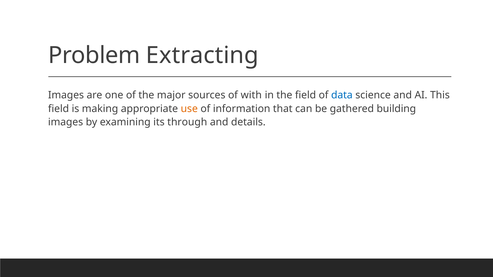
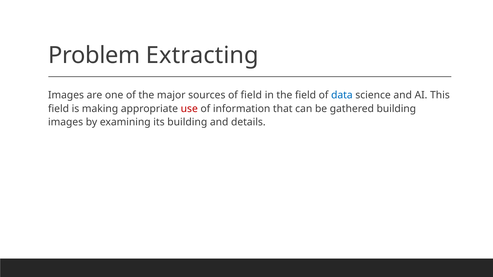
of with: with -> field (251, 95)
use colour: orange -> red (189, 109)
its through: through -> building (187, 122)
